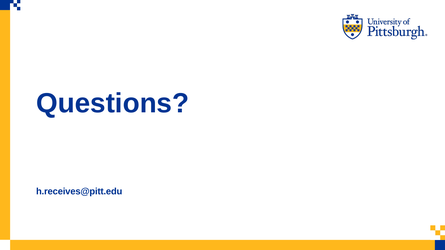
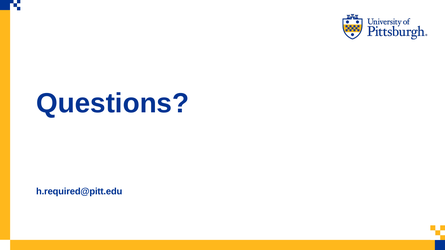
h.receives@pitt.edu: h.receives@pitt.edu -> h.required@pitt.edu (79, 192)
